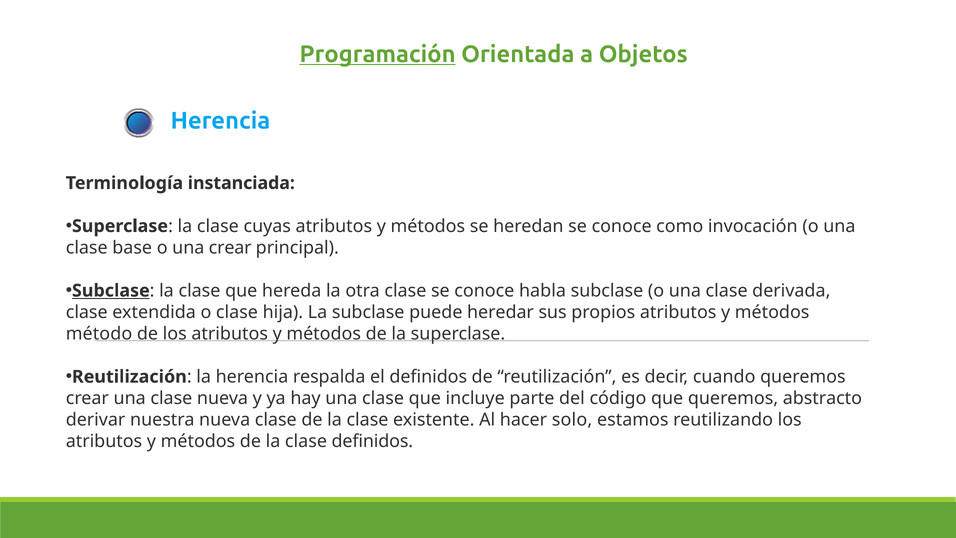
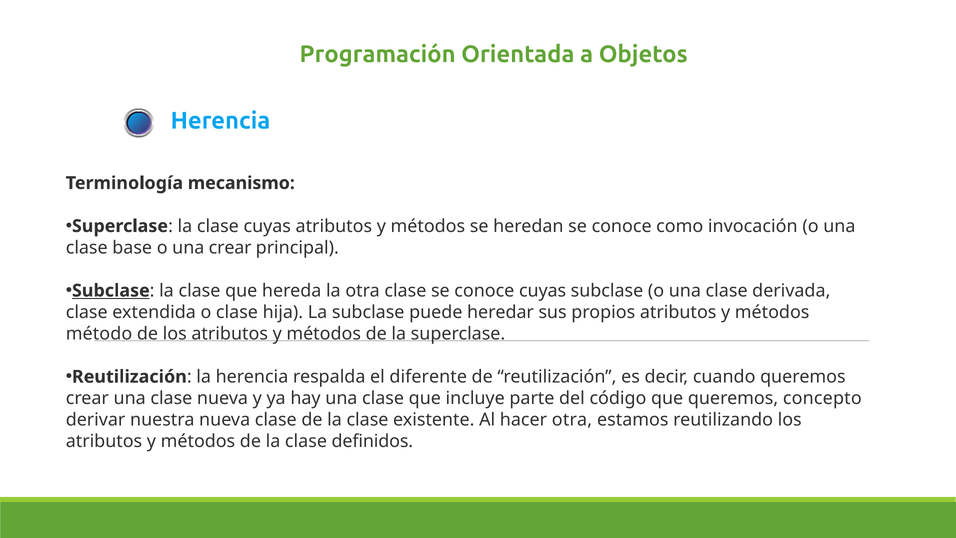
Programación underline: present -> none (377, 54)
instanciada: instanciada -> mecanismo (241, 183)
conoce habla: habla -> cuyas (543, 291)
el definidos: definidos -> diferente (428, 377)
abstracto: abstracto -> concepto (822, 398)
hacer solo: solo -> otra (572, 420)
